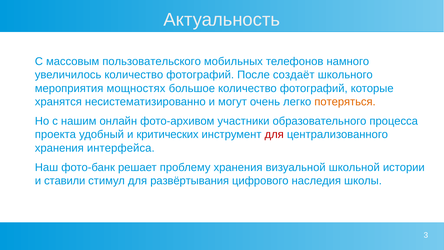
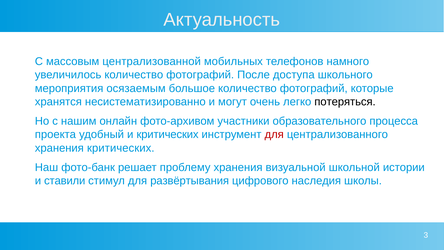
пользовательского: пользовательского -> централизованной (152, 61)
создаёт: создаёт -> доступа (294, 75)
мощностях: мощностях -> осязаемым (136, 88)
потеряться colour: orange -> black (345, 102)
хранения интерфейса: интерфейса -> критических (121, 148)
